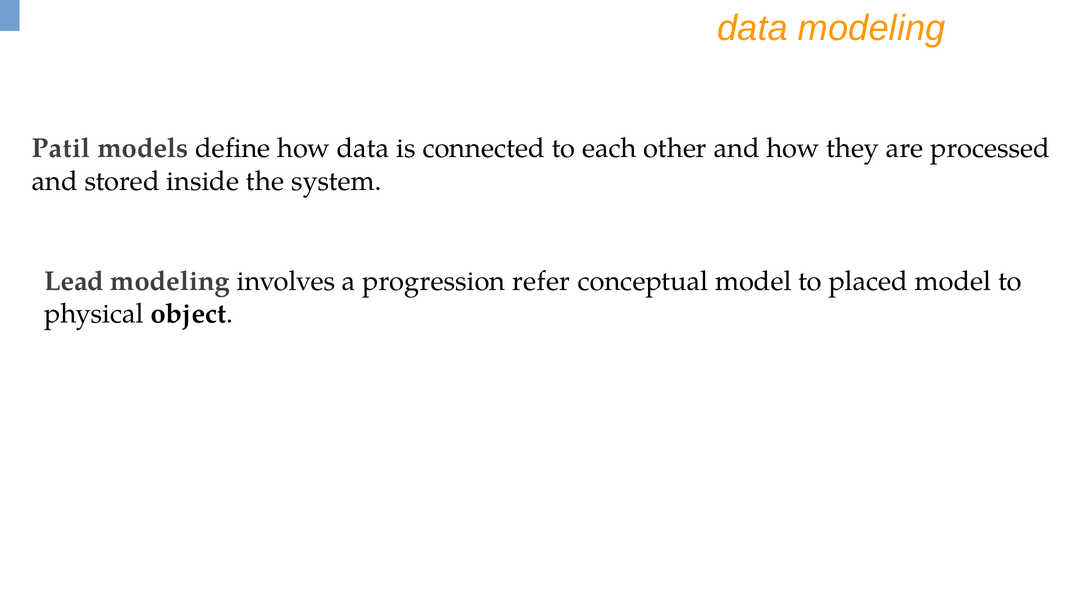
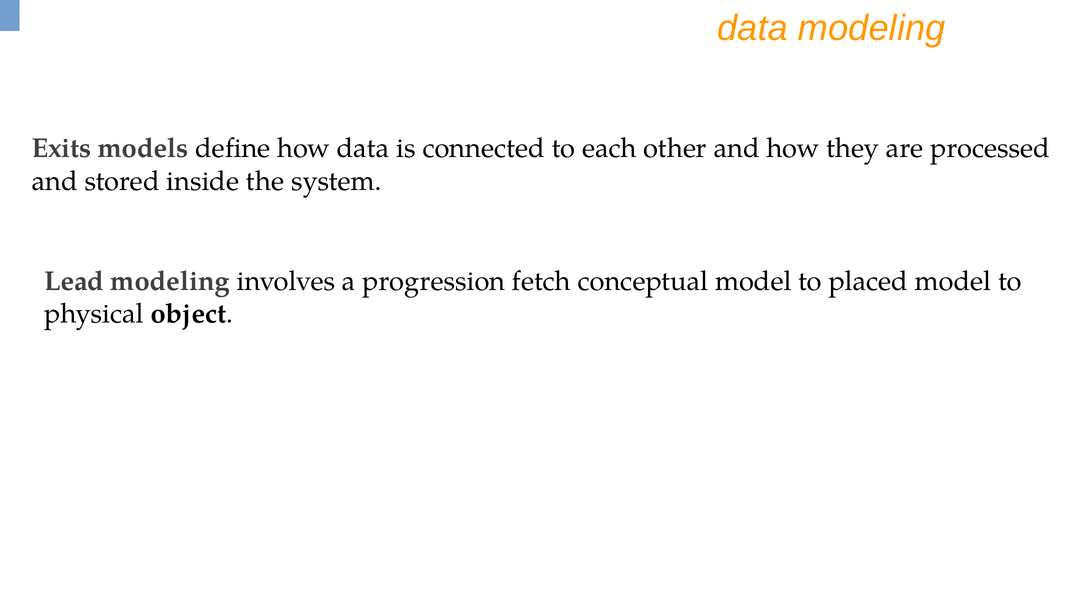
Patil: Patil -> Exits (61, 148)
refer: refer -> fetch (541, 281)
